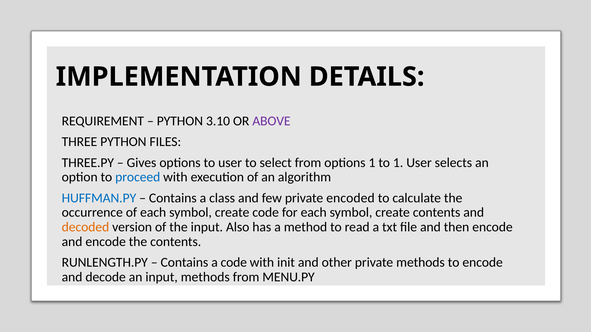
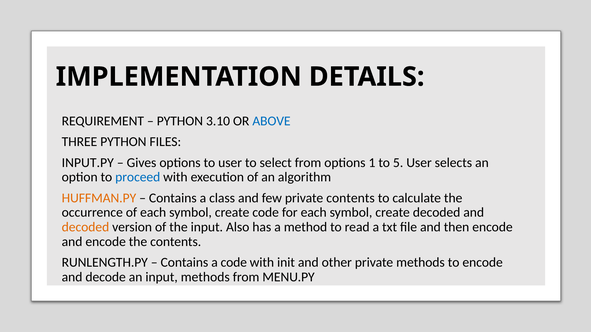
ABOVE colour: purple -> blue (271, 121)
THREE.PY: THREE.PY -> INPUT.PY (88, 163)
to 1: 1 -> 5 (398, 163)
HUFFMAN.PY colour: blue -> orange (99, 198)
private encoded: encoded -> contents (351, 198)
create contents: contents -> decoded (437, 213)
